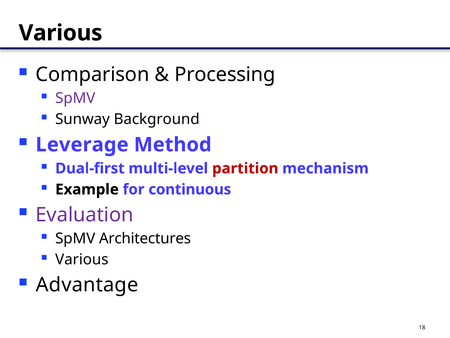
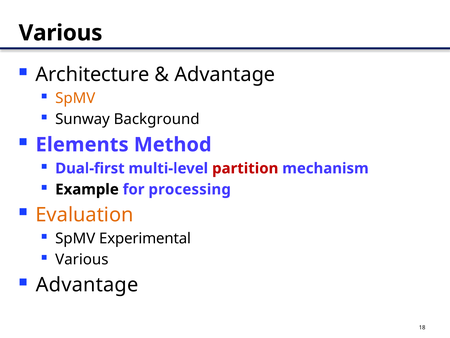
Comparison: Comparison -> Architecture (93, 75)
Processing: Processing -> Advantage (225, 75)
SpMV colour: purple -> orange (75, 98)
Leverage: Leverage -> Elements (82, 145)
continuous: continuous -> processing (190, 189)
Evaluation colour: purple -> orange (85, 215)
Architectures: Architectures -> Experimental (145, 238)
